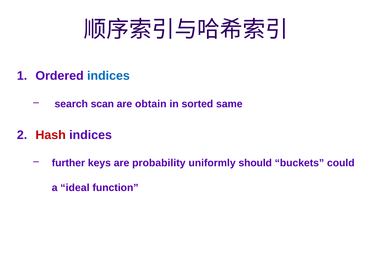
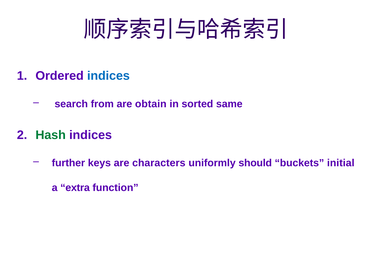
scan: scan -> from (102, 104)
Hash colour: red -> green (51, 135)
probability: probability -> characters (159, 163)
could: could -> initial (341, 163)
ideal: ideal -> extra (75, 188)
